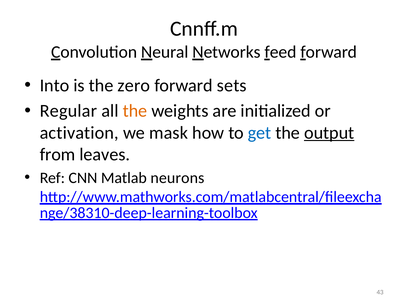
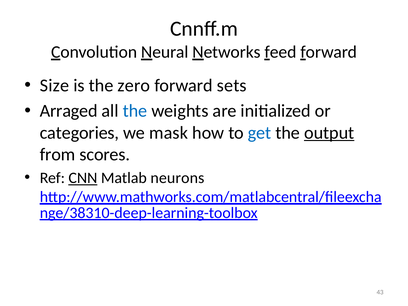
Into: Into -> Size (54, 86)
Regular: Regular -> Arraged (69, 111)
the colour: orange -> blue (135, 111)
activation: activation -> categories (79, 133)
leaves: leaves -> scores (105, 155)
CNN underline: none -> present (83, 178)
